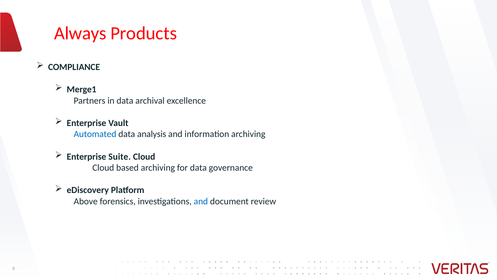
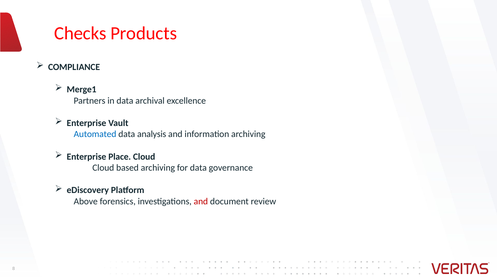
Always: Always -> Checks (80, 33)
Suite: Suite -> Place (120, 156)
and colour: blue -> red (201, 201)
